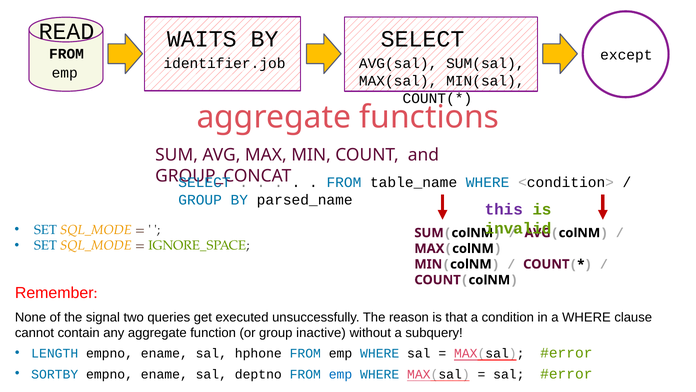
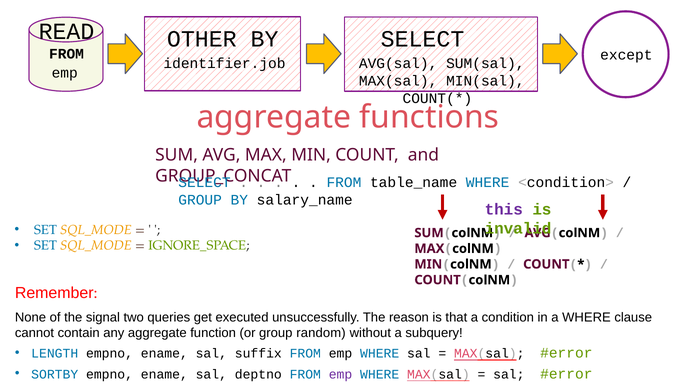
WAITS: WAITS -> OTHER (202, 39)
parsed_name: parsed_name -> salary_name (305, 200)
inactive: inactive -> random (321, 332)
hphone: hphone -> suffix (258, 353)
emp colour: blue -> purple (341, 374)
